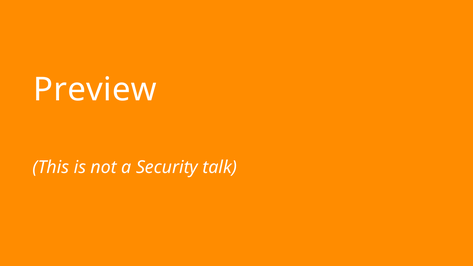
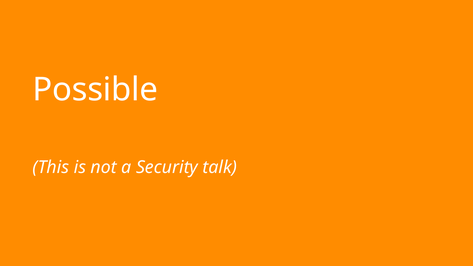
Preview: Preview -> Possible (95, 90)
